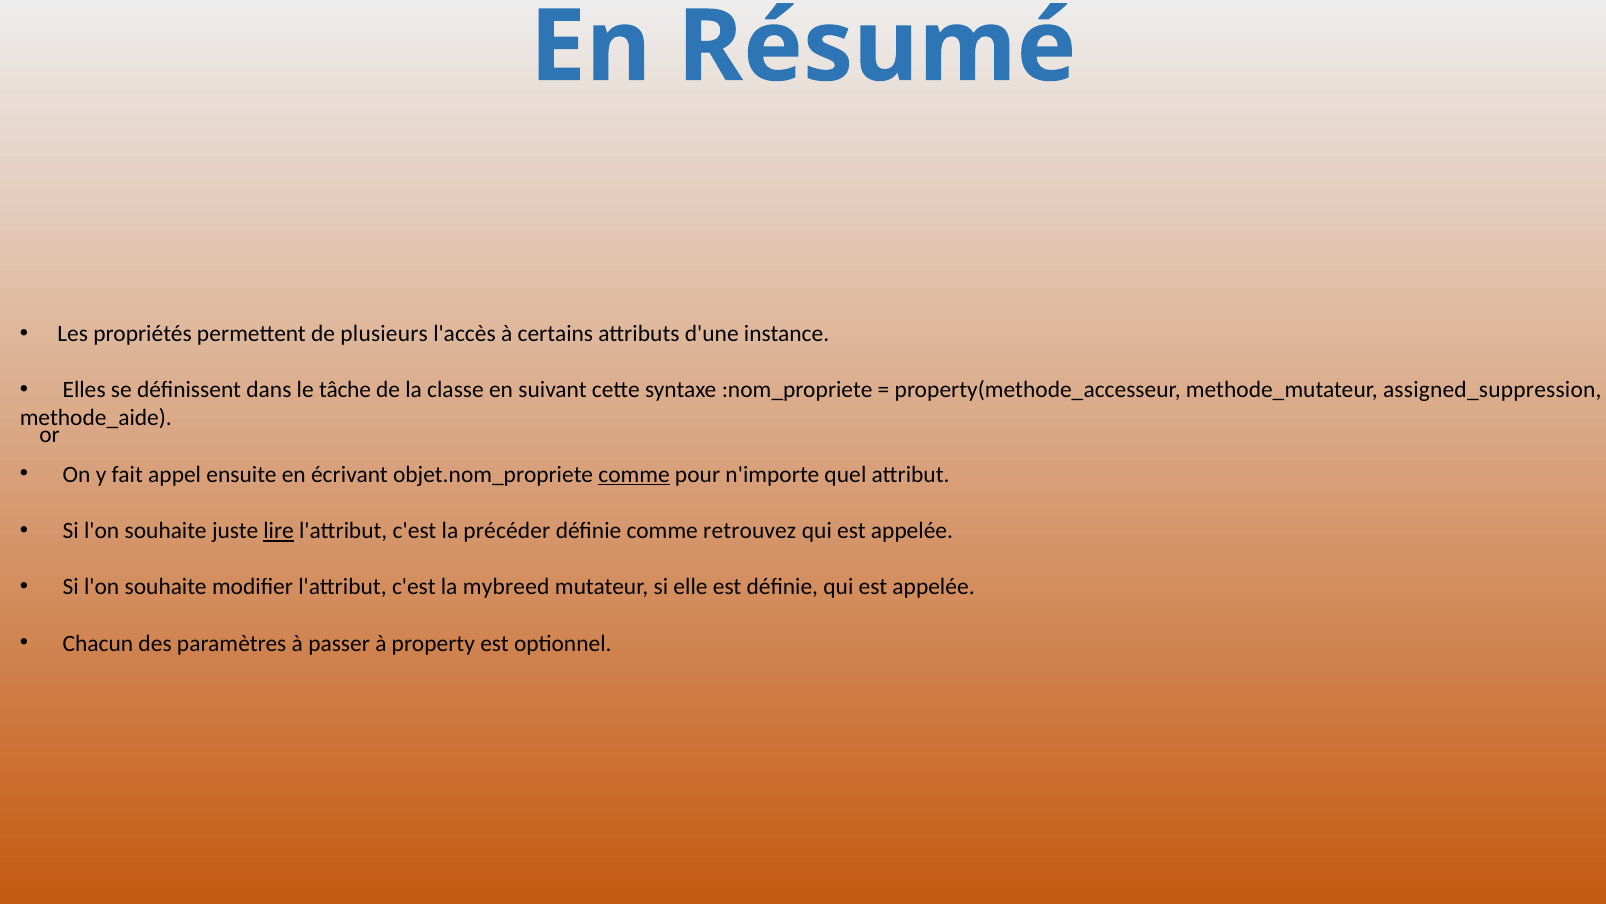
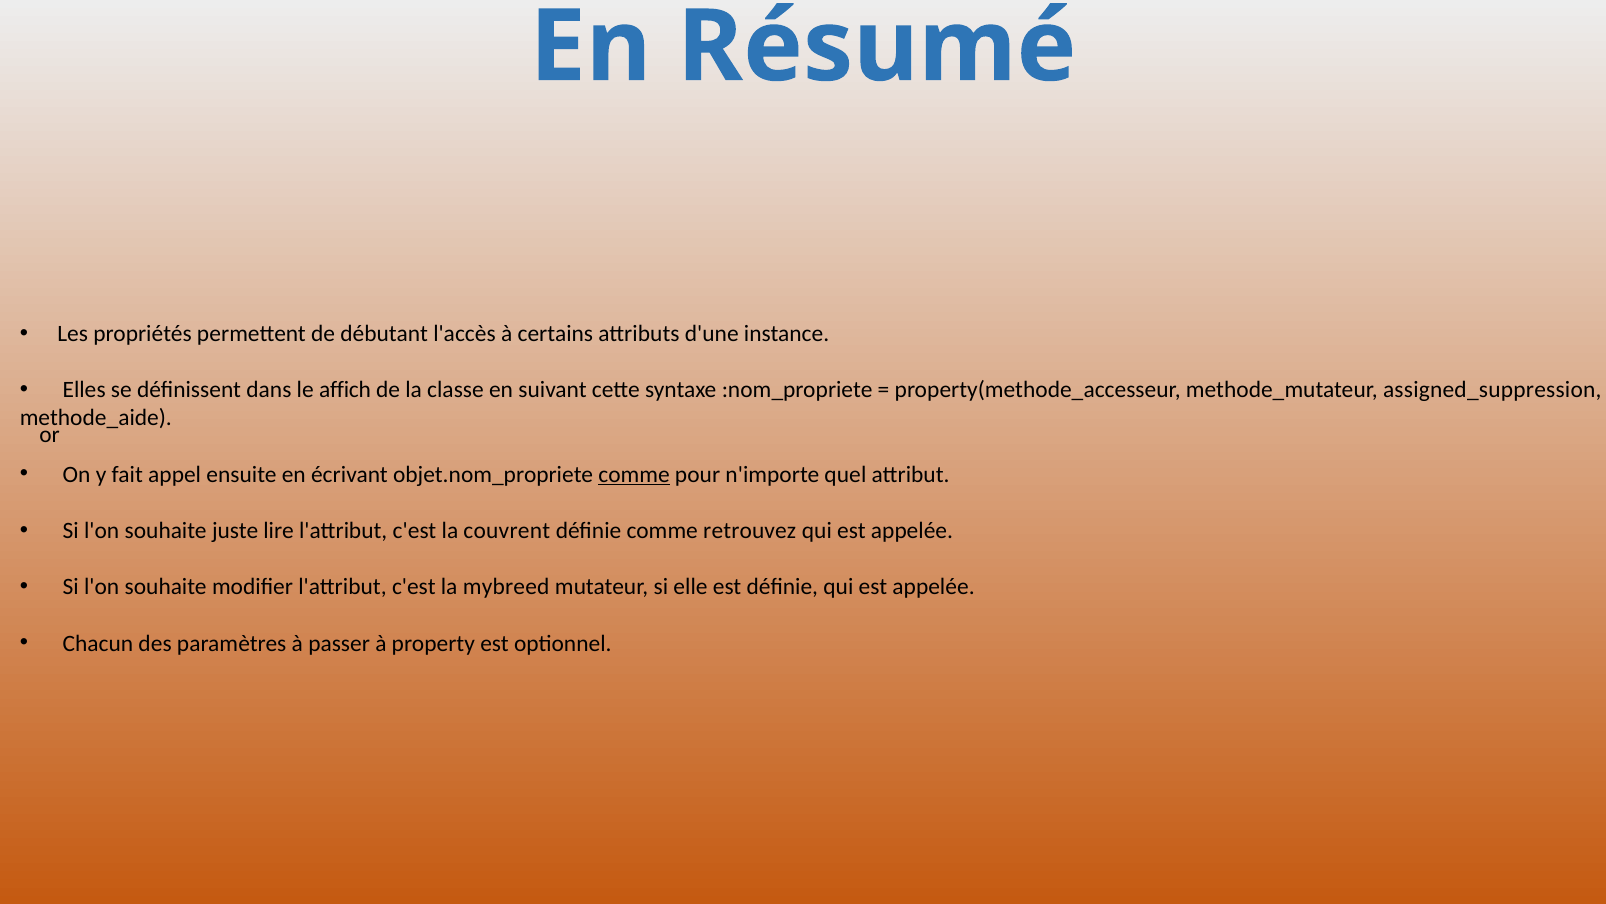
plusieurs: plusieurs -> débutant (384, 334)
tâche: tâche -> affich (345, 390)
lire underline: present -> none (279, 530)
précéder: précéder -> couvrent (507, 530)
